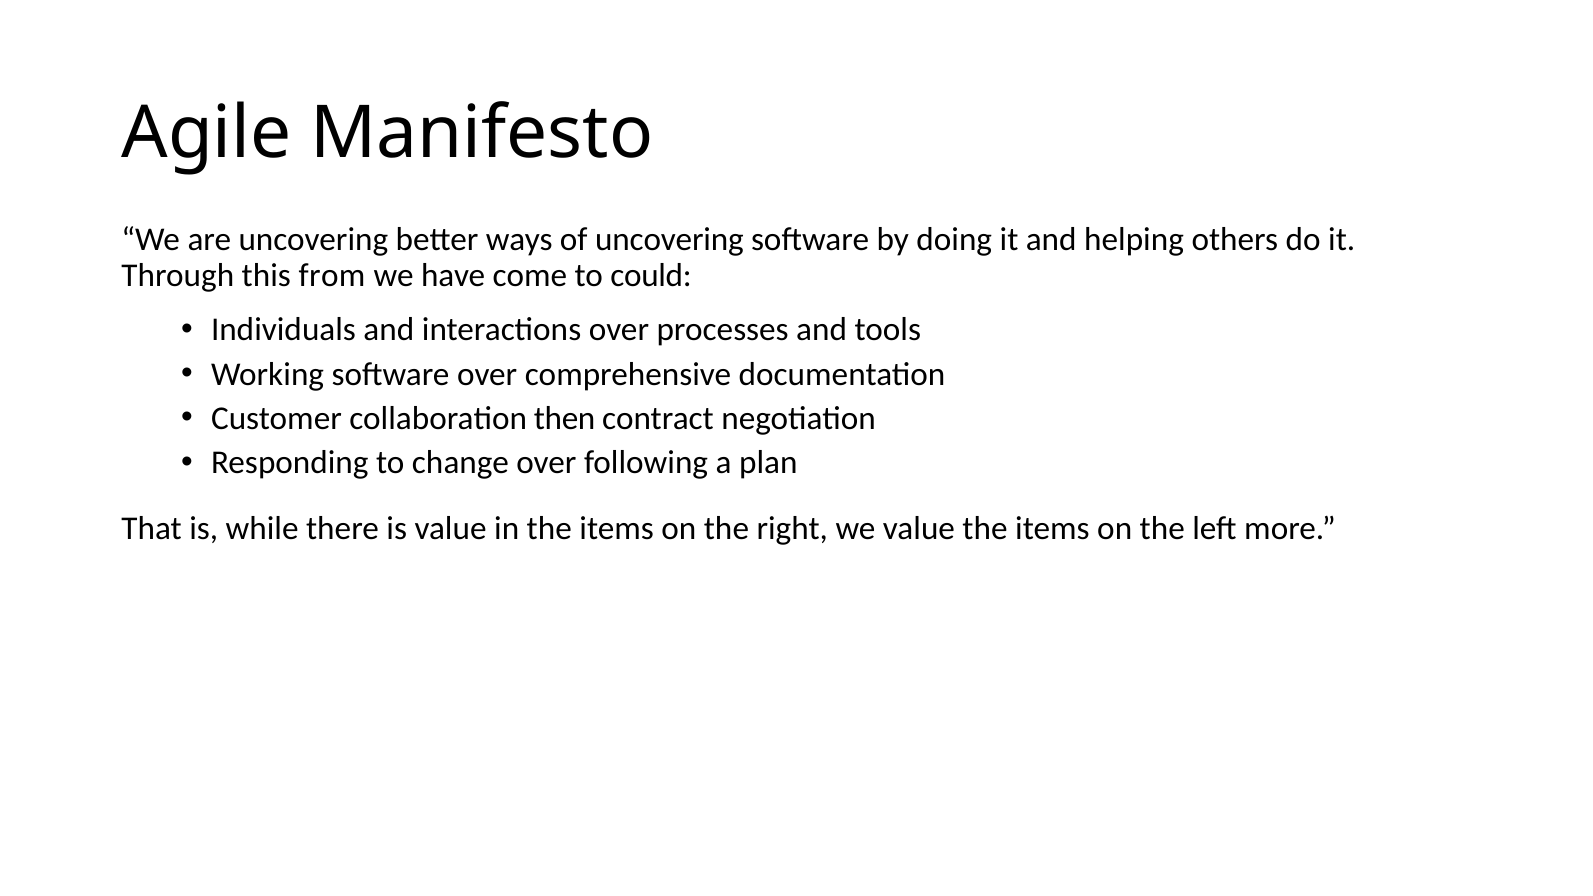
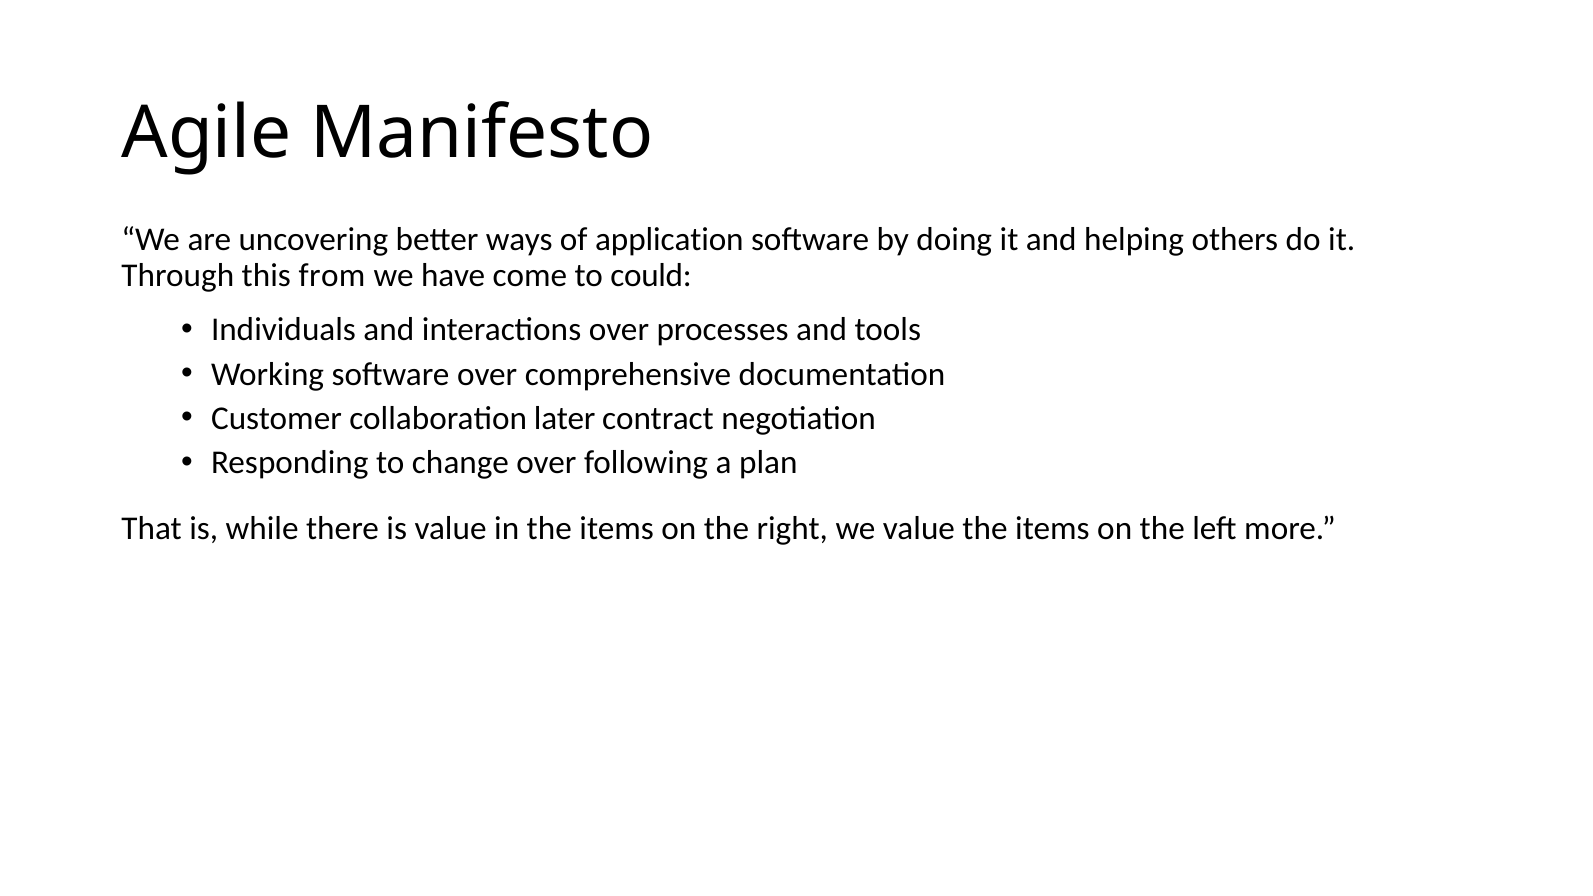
of uncovering: uncovering -> application (669, 240)
then: then -> later (565, 418)
